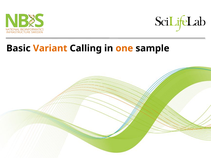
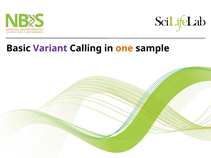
Variant colour: orange -> purple (50, 48)
